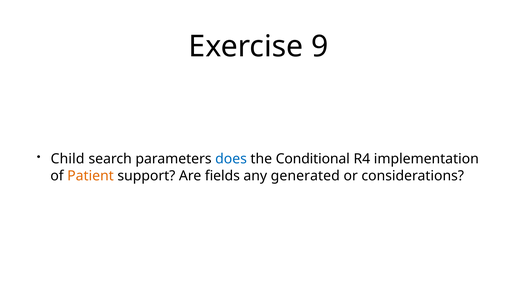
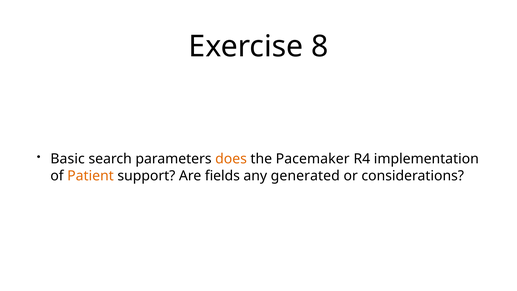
9: 9 -> 8 (320, 47)
Child: Child -> Basic (68, 159)
does colour: blue -> orange (231, 159)
Conditional: Conditional -> Pacemaker (313, 159)
